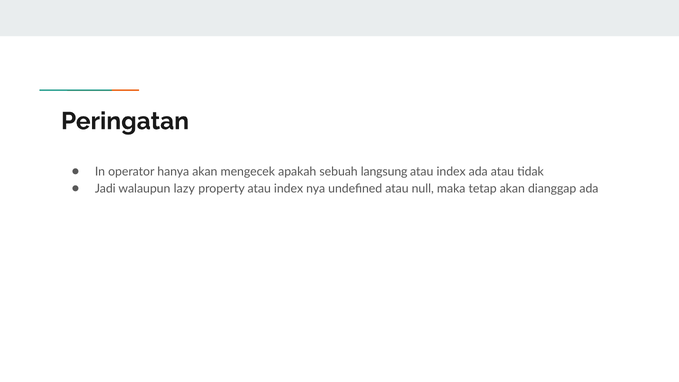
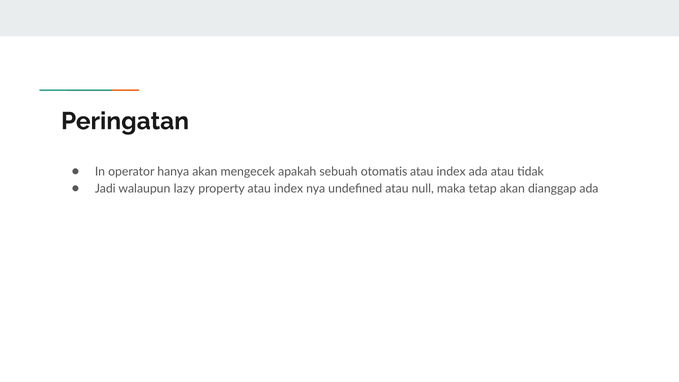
langsung: langsung -> otomatis (384, 172)
